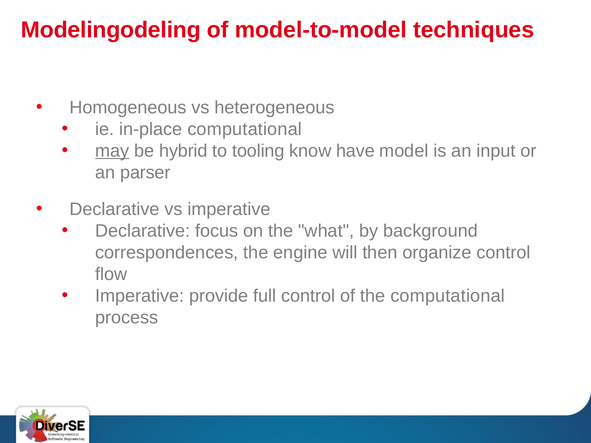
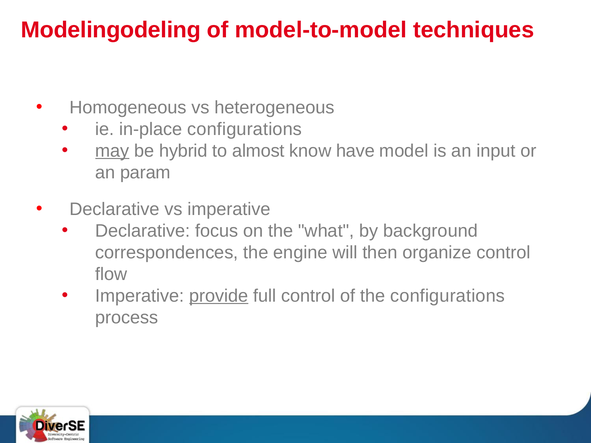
in-place computational: computational -> configurations (245, 129)
tooling: tooling -> almost (258, 151)
parser: parser -> param (145, 173)
provide underline: none -> present (219, 296)
the computational: computational -> configurations (448, 296)
